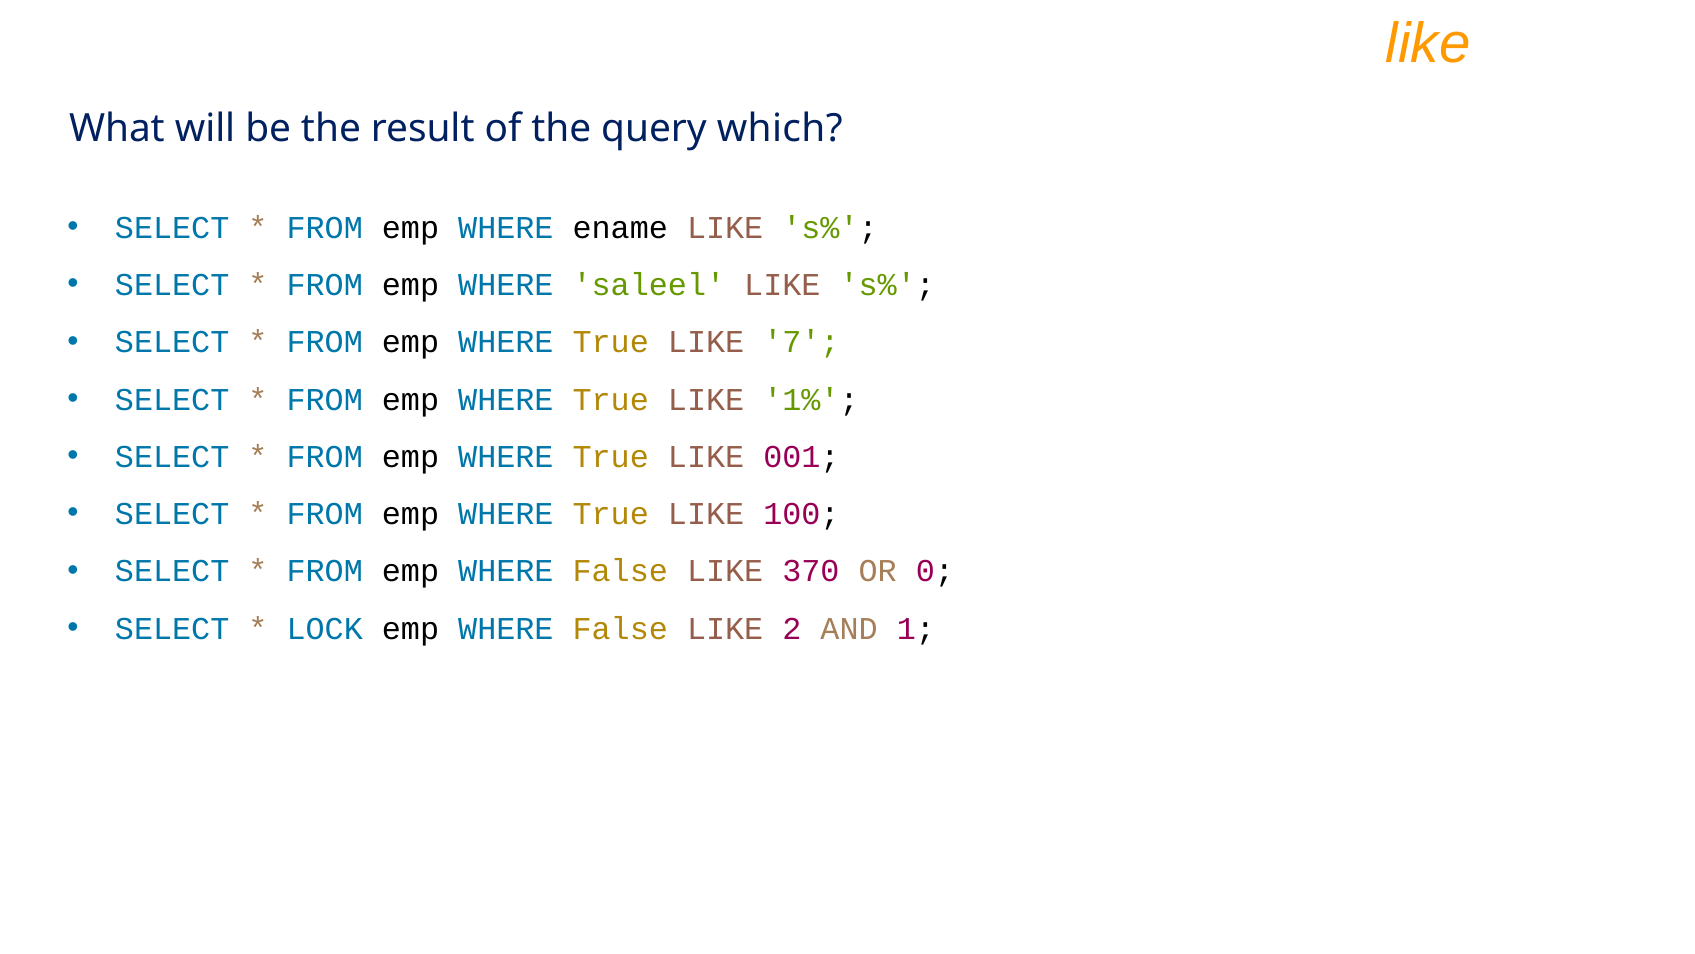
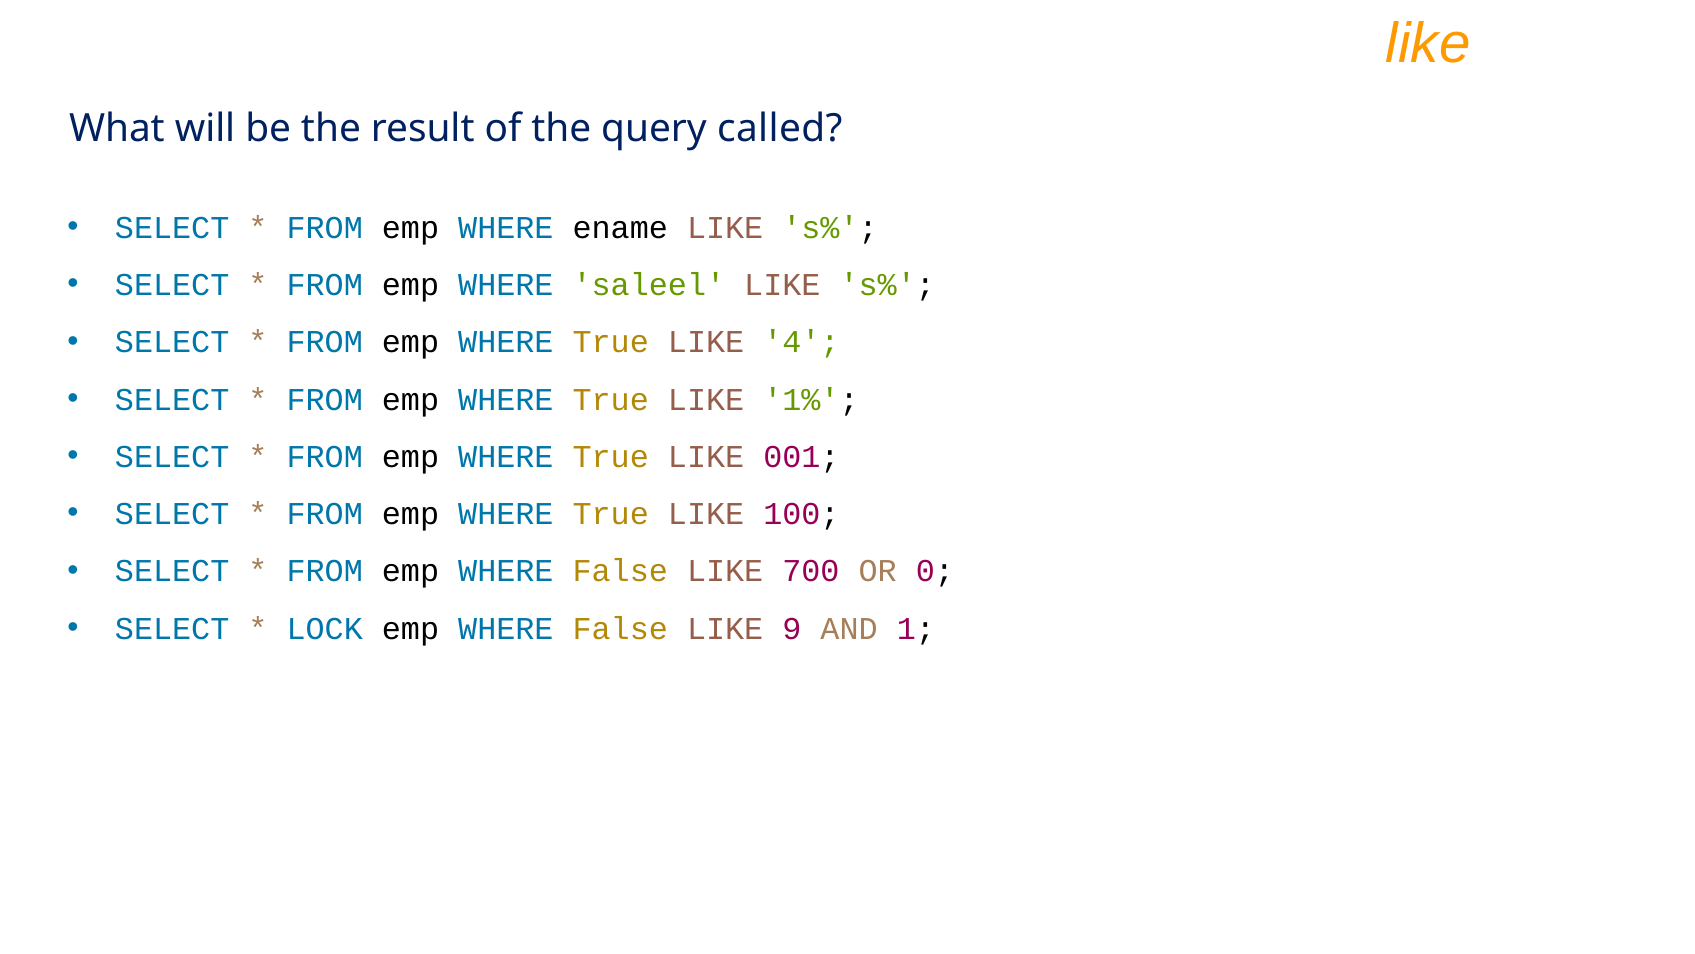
which: which -> called (780, 129)
7: 7 -> 4 (801, 342)
370: 370 -> 700 (811, 571)
2: 2 -> 9 (792, 628)
